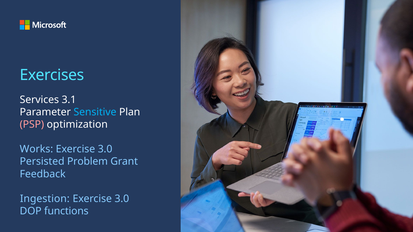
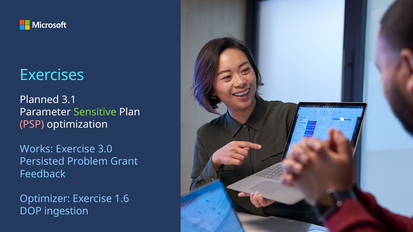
Services: Services -> Planned (39, 100)
Sensitive colour: light blue -> light green (95, 112)
Ingestion: Ingestion -> Optimizer (45, 199)
3.0: 3.0 -> 1.6 (122, 199)
functions: functions -> ingestion (66, 211)
